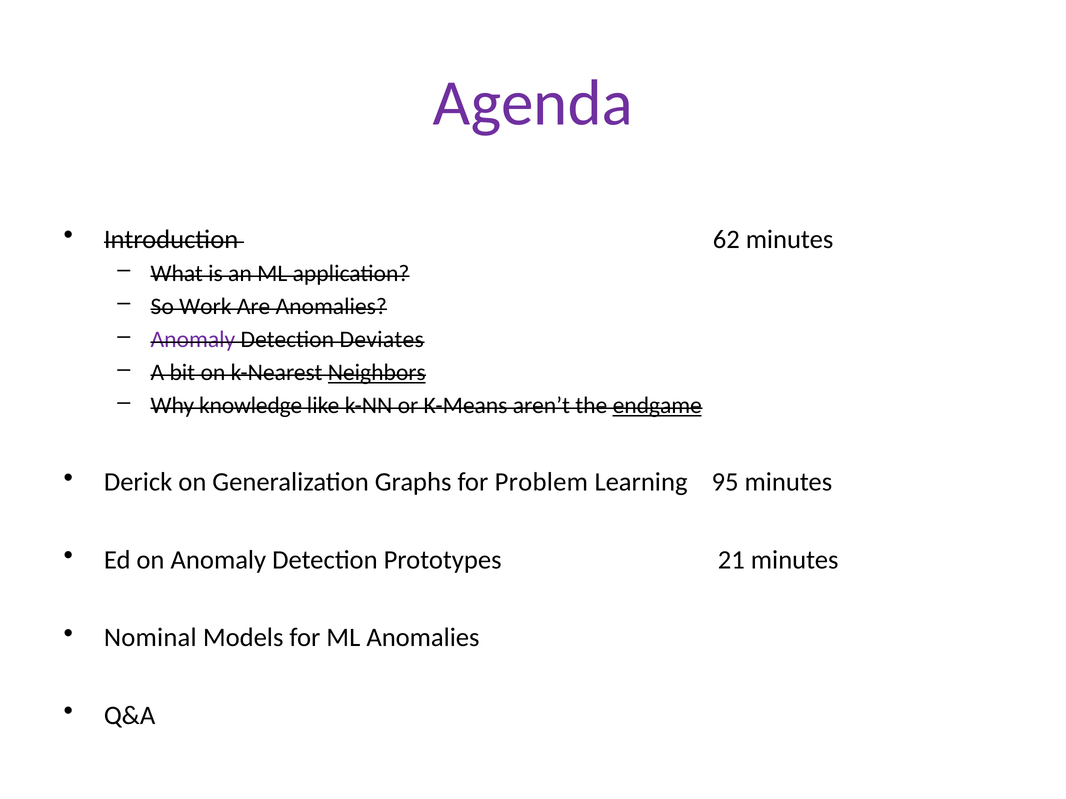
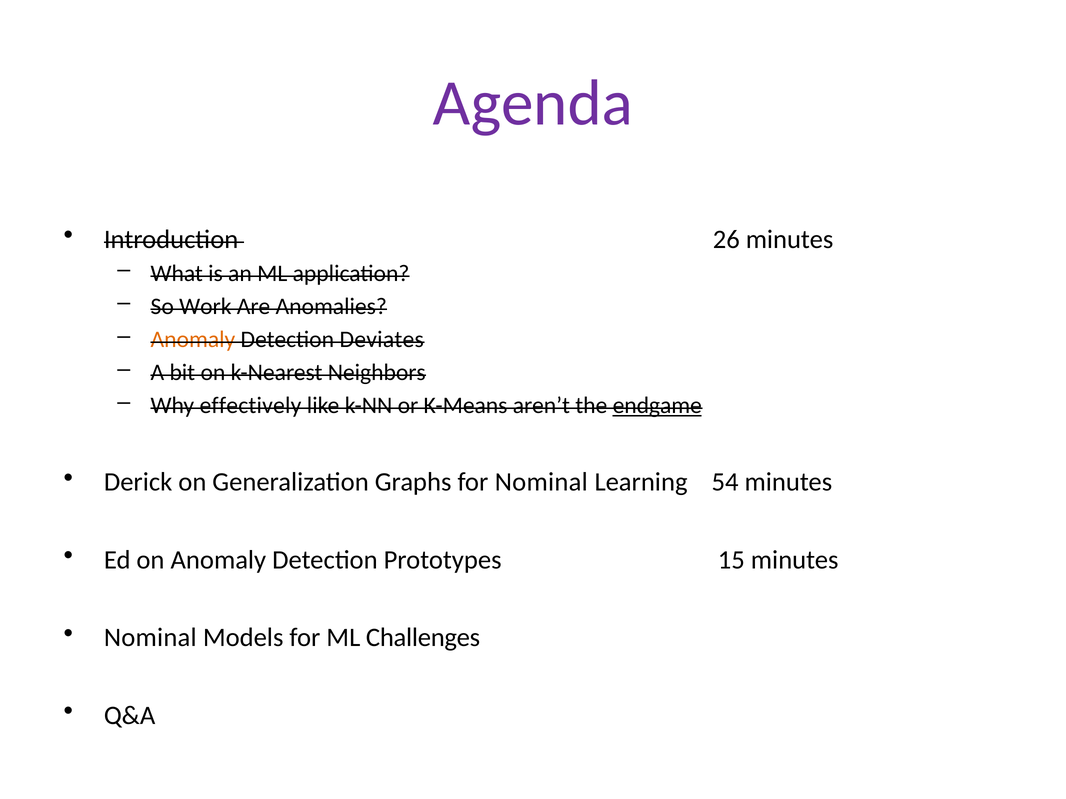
62: 62 -> 26 (726, 239)
Anomaly colour: purple -> orange (193, 340)
Neighbors underline: present -> none (377, 373)
knowledge: knowledge -> effectively (250, 406)
for Problem: Problem -> Nominal (541, 482)
95: 95 -> 54 (725, 482)
21: 21 -> 15 (731, 560)
ML Anomalies: Anomalies -> Challenges (423, 638)
